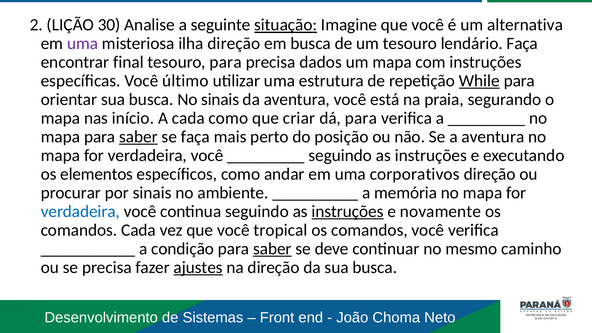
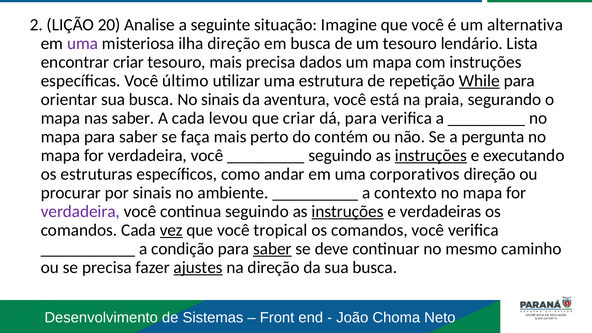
30: 30 -> 20 (109, 25)
situação underline: present -> none (286, 25)
lendário Faça: Faça -> Lista (522, 44)
encontrar final: final -> criar (129, 62)
tesouro para: para -> mais (226, 62)
nas início: início -> saber (133, 118)
cada como: como -> levou (228, 118)
saber underline: present -> none (138, 137)
posição: posição -> contém (342, 137)
a aventura: aventura -> pergunta (493, 137)
instruções underline: none -> present (431, 155)
elementos: elementos -> estruturas (97, 174)
memória: memória -> contexto (406, 193)
verdadeira colour: blue -> purple (80, 211)
novamente: novamente -> verdadeiras (441, 211)
vez underline: none -> present (171, 230)
